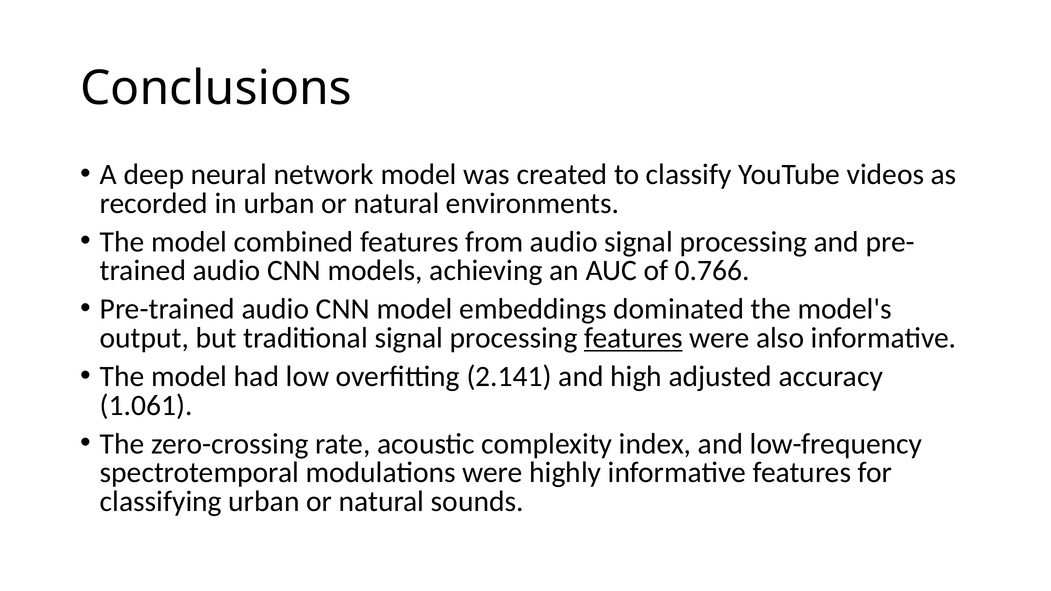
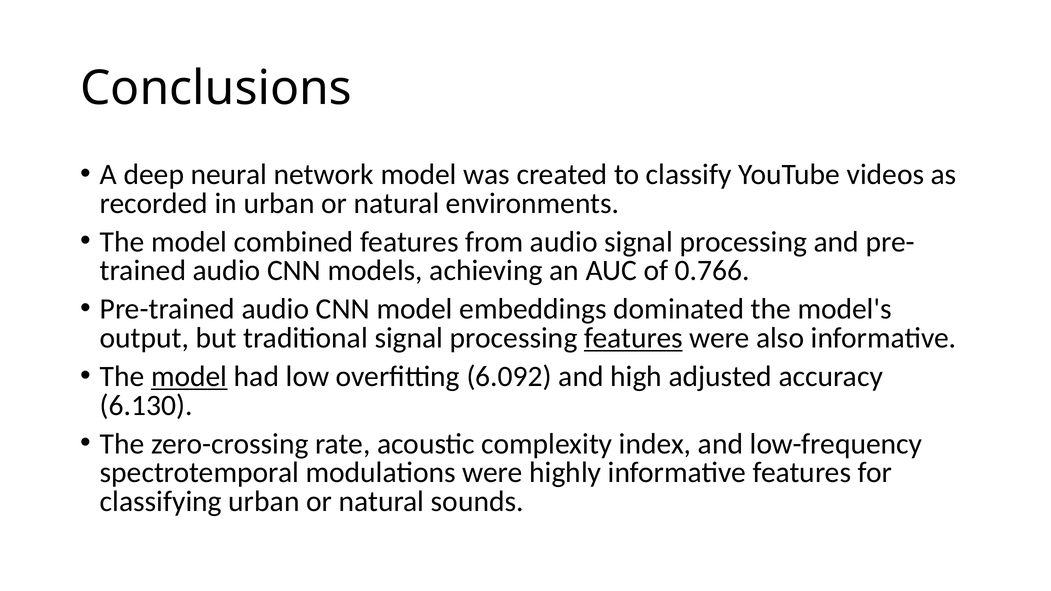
model underline: none -> present (189, 377)
2.141: 2.141 -> 6.092 (509, 377)
1.061: 1.061 -> 6.130 (146, 405)
